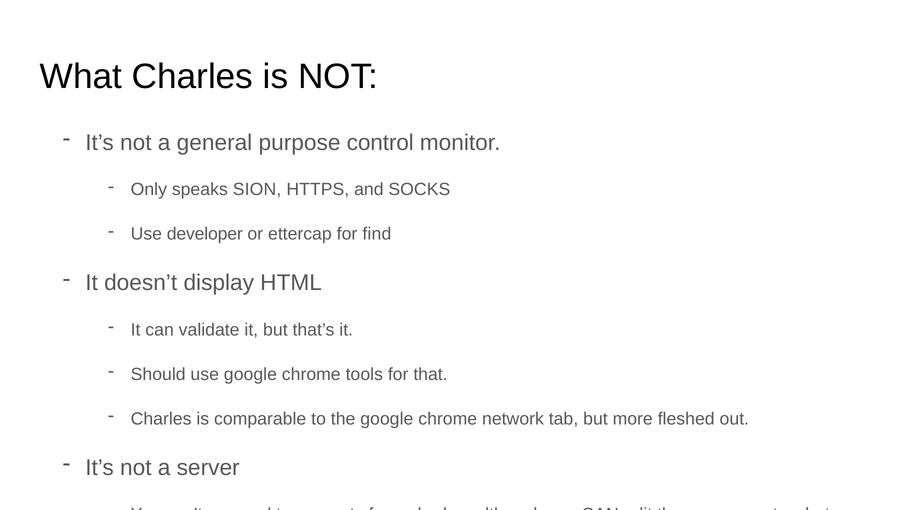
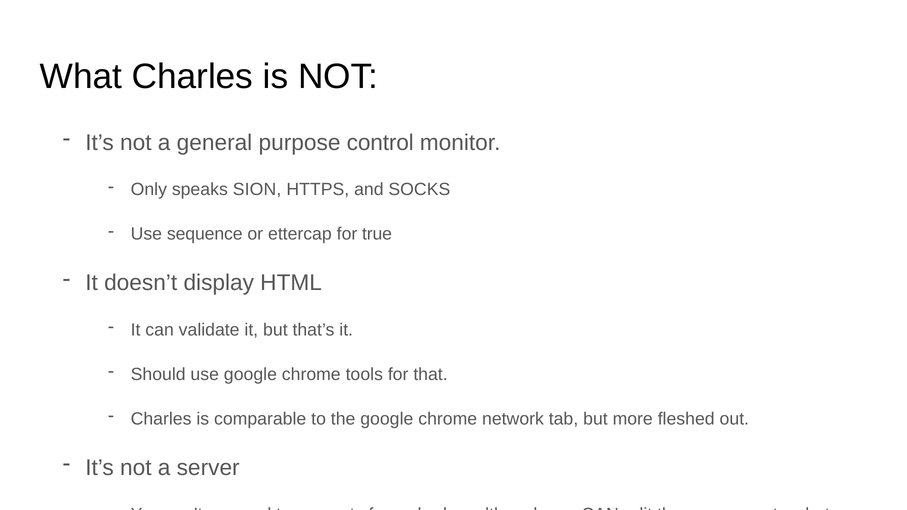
developer: developer -> sequence (205, 234)
find: find -> true (377, 234)
